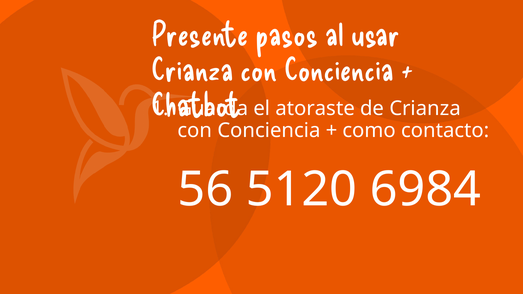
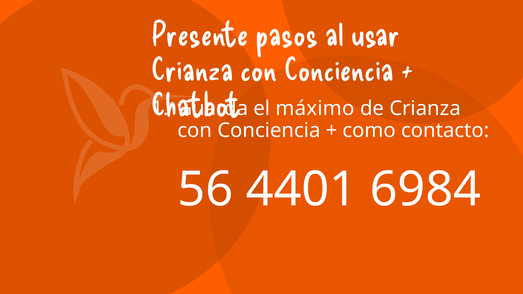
atoraste: atoraste -> máximo (315, 109)
5120: 5120 -> 4401 (302, 190)
